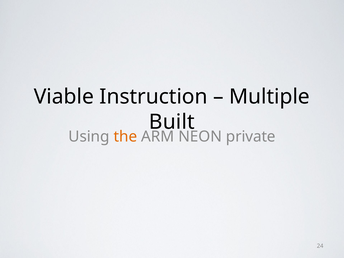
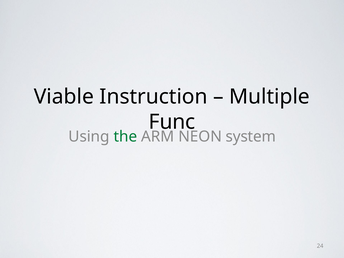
Built: Built -> Func (172, 122)
the colour: orange -> green (125, 137)
private: private -> system (251, 137)
